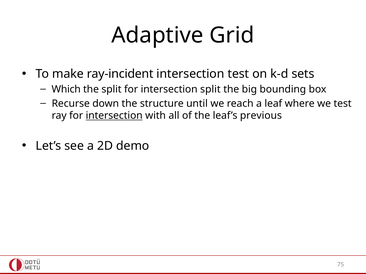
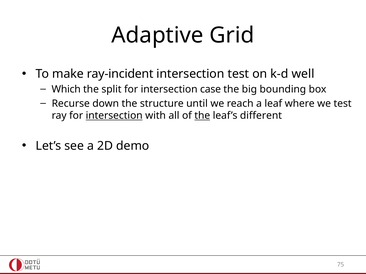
sets: sets -> well (303, 74)
intersection split: split -> case (211, 89)
the underline: none -> present (202, 116)
previous: previous -> different (261, 116)
